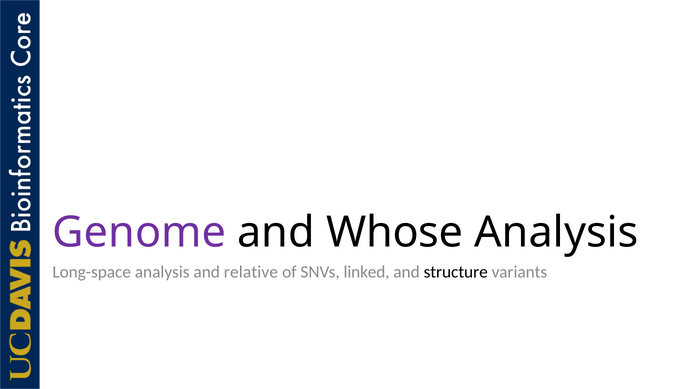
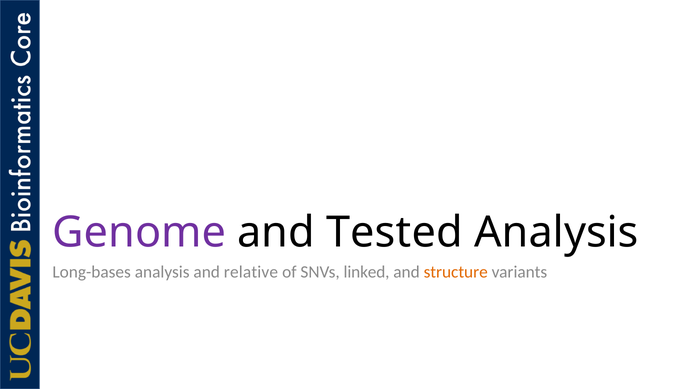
Whose: Whose -> Tested (394, 233)
Long-space: Long-space -> Long-bases (92, 272)
structure colour: black -> orange (456, 272)
